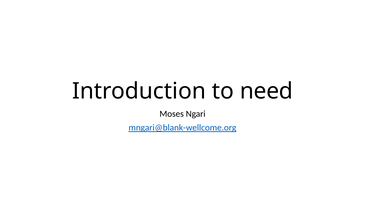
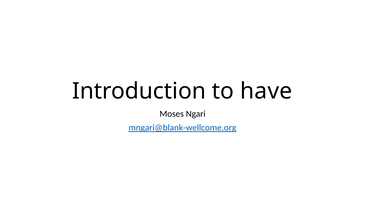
need: need -> have (266, 91)
